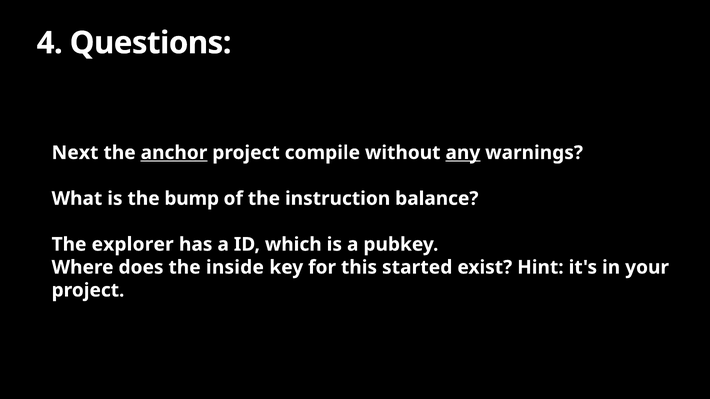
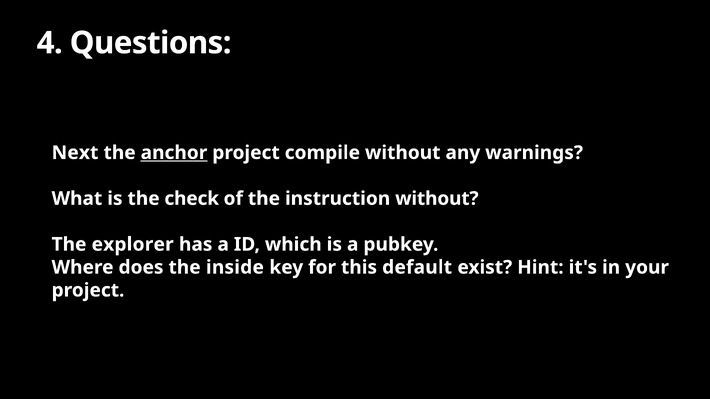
any underline: present -> none (463, 153)
bump: bump -> check (192, 199)
instruction balance: balance -> without (437, 199)
started: started -> default (417, 268)
